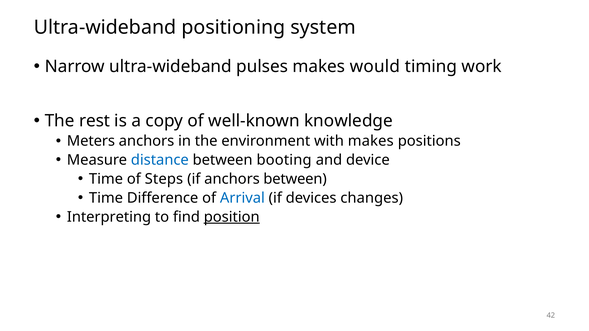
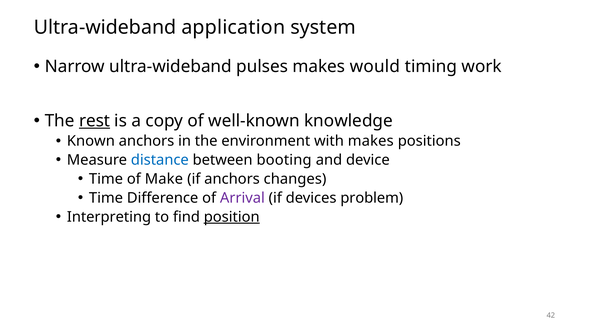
positioning: positioning -> application (233, 27)
rest underline: none -> present (95, 121)
Meters: Meters -> Known (91, 141)
Steps: Steps -> Make (164, 179)
anchors between: between -> changes (295, 179)
Arrival colour: blue -> purple (242, 198)
changes: changes -> problem (372, 198)
